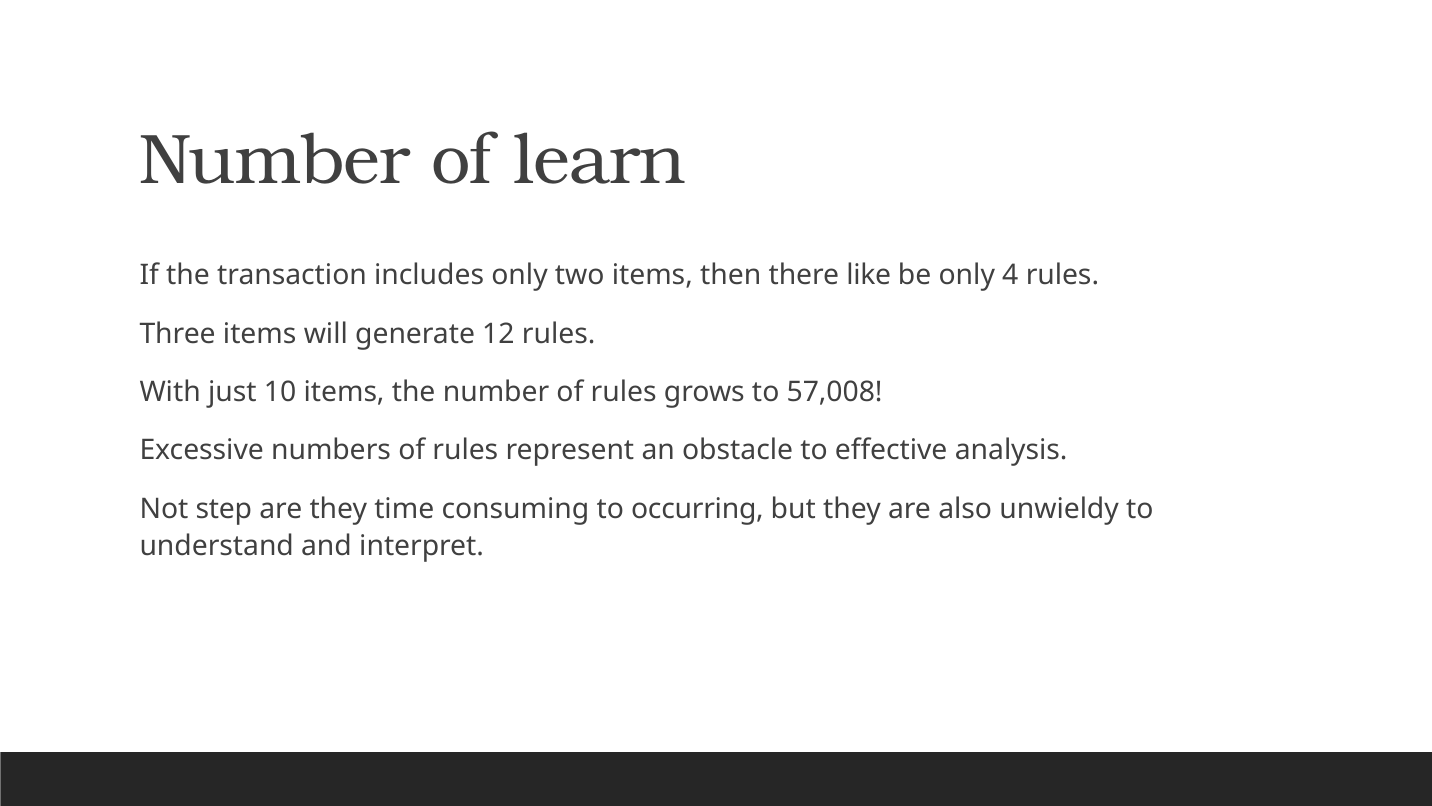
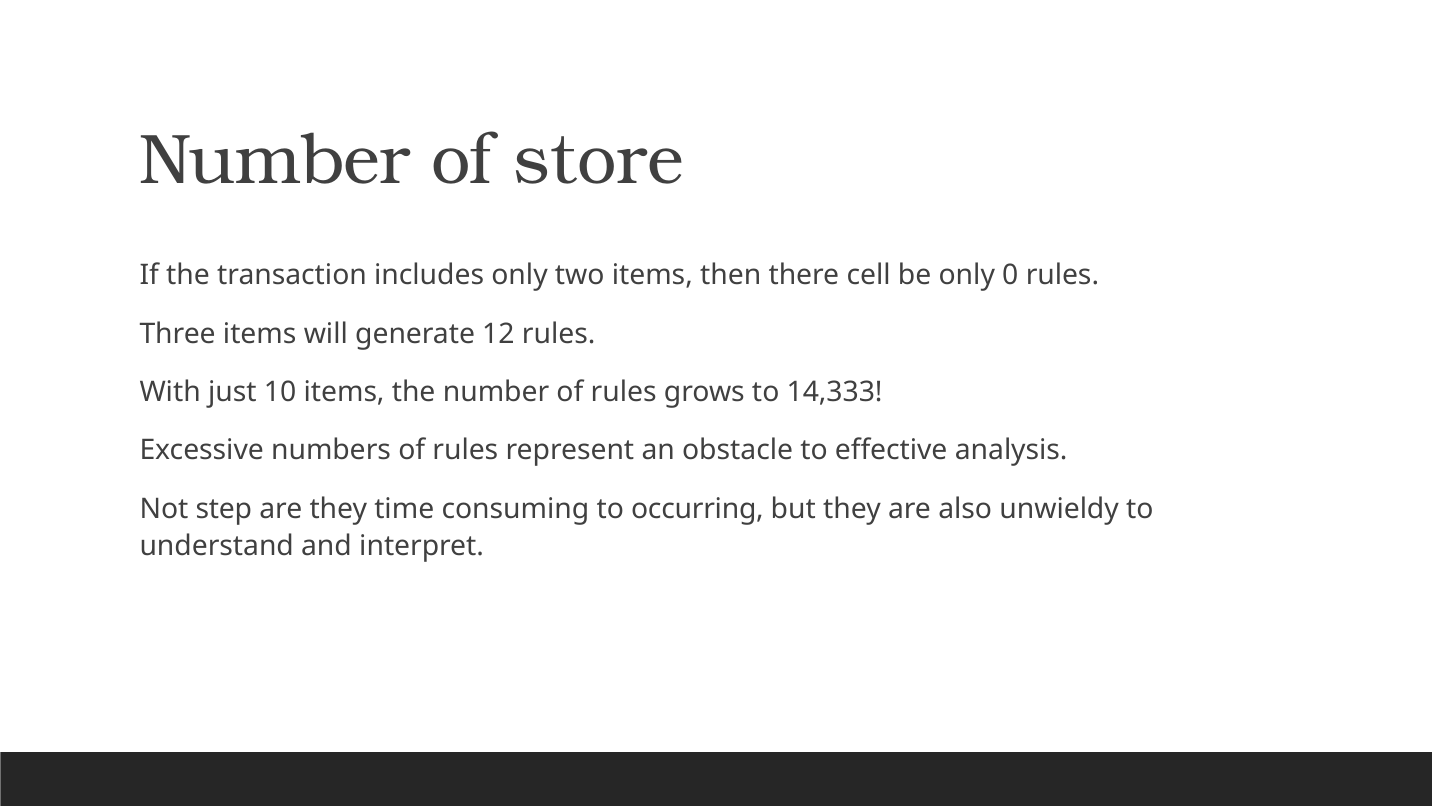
learn: learn -> store (599, 160)
like: like -> cell (869, 275)
4: 4 -> 0 (1010, 275)
57,008: 57,008 -> 14,333 (835, 392)
